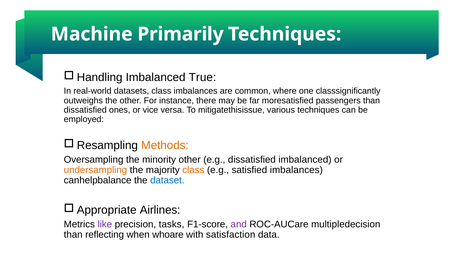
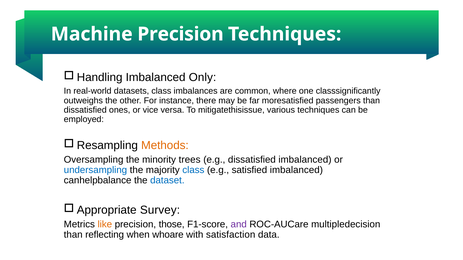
Machine Primarily: Primarily -> Precision (180, 34)
True: True -> Only (203, 77)
minority other: other -> trees (190, 160)
undersampling colour: orange -> blue (95, 170)
class colour: orange -> blue (193, 170)
satisfied imbalances: imbalances -> imbalanced (296, 170)
Airlines: Airlines -> Survey (160, 210)
like colour: purple -> orange (105, 225)
tasks: tasks -> those (172, 225)
